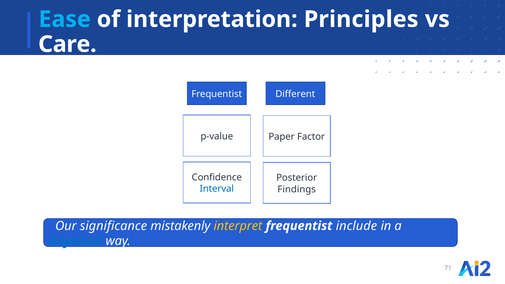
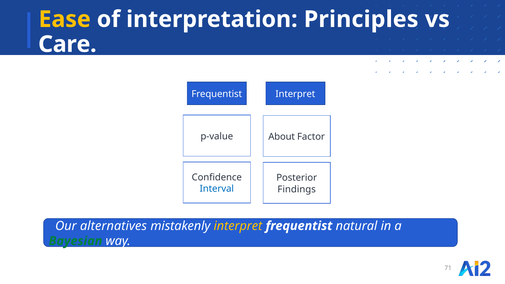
Ease colour: light blue -> yellow (65, 19)
Frequentist Different: Different -> Interpret (295, 94)
Paper: Paper -> About (282, 137)
significance: significance -> alternatives (113, 226)
include: include -> natural (357, 226)
Bayesian colour: blue -> green (76, 241)
